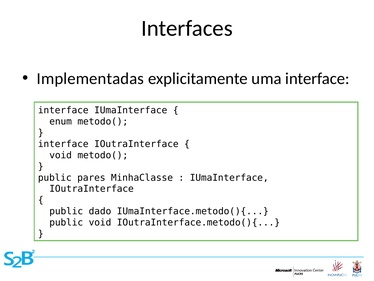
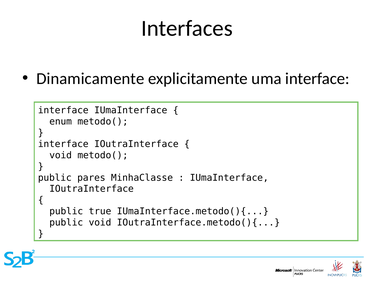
Implementadas: Implementadas -> Dinamicamente (90, 78)
dado: dado -> true (100, 211)
